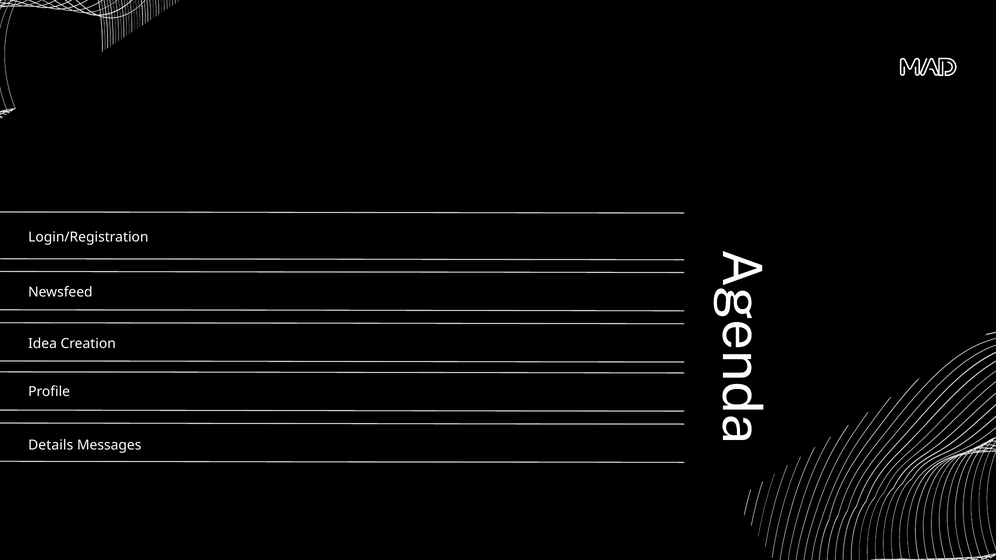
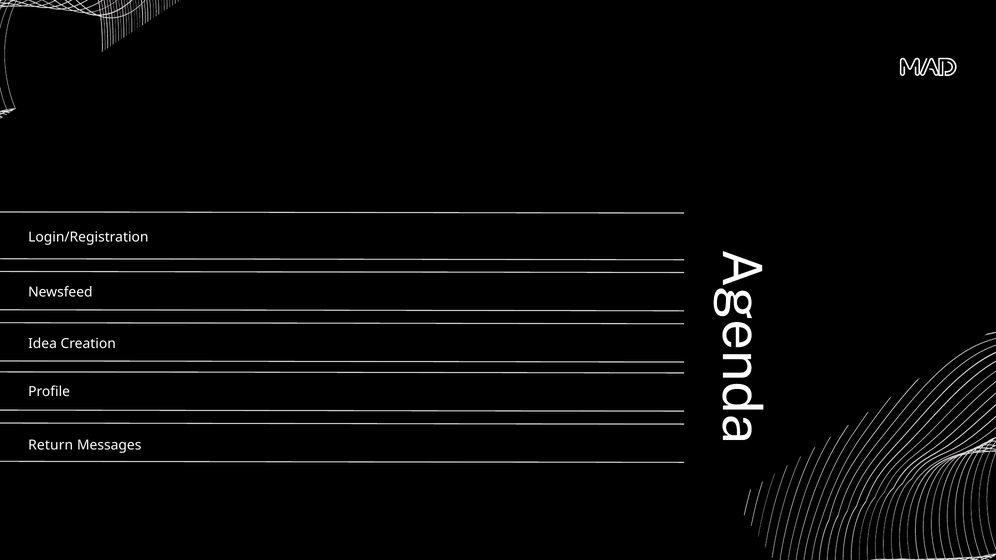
Details: Details -> Return (51, 445)
